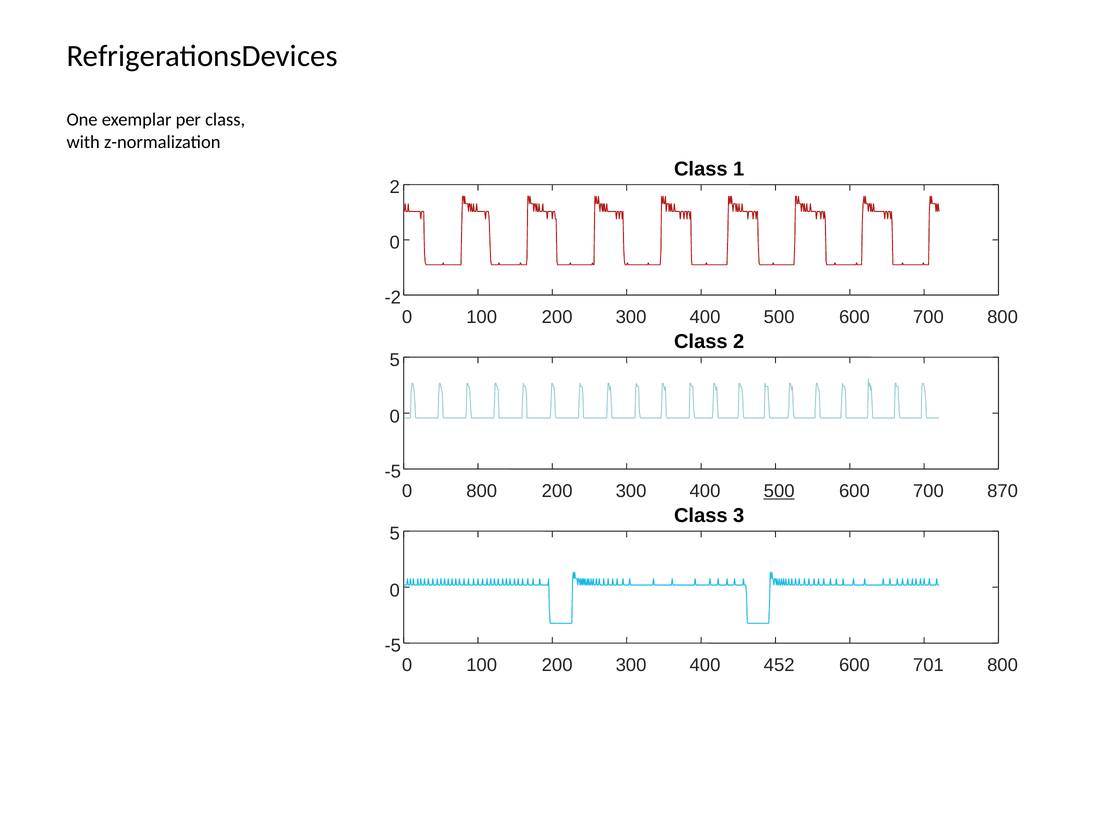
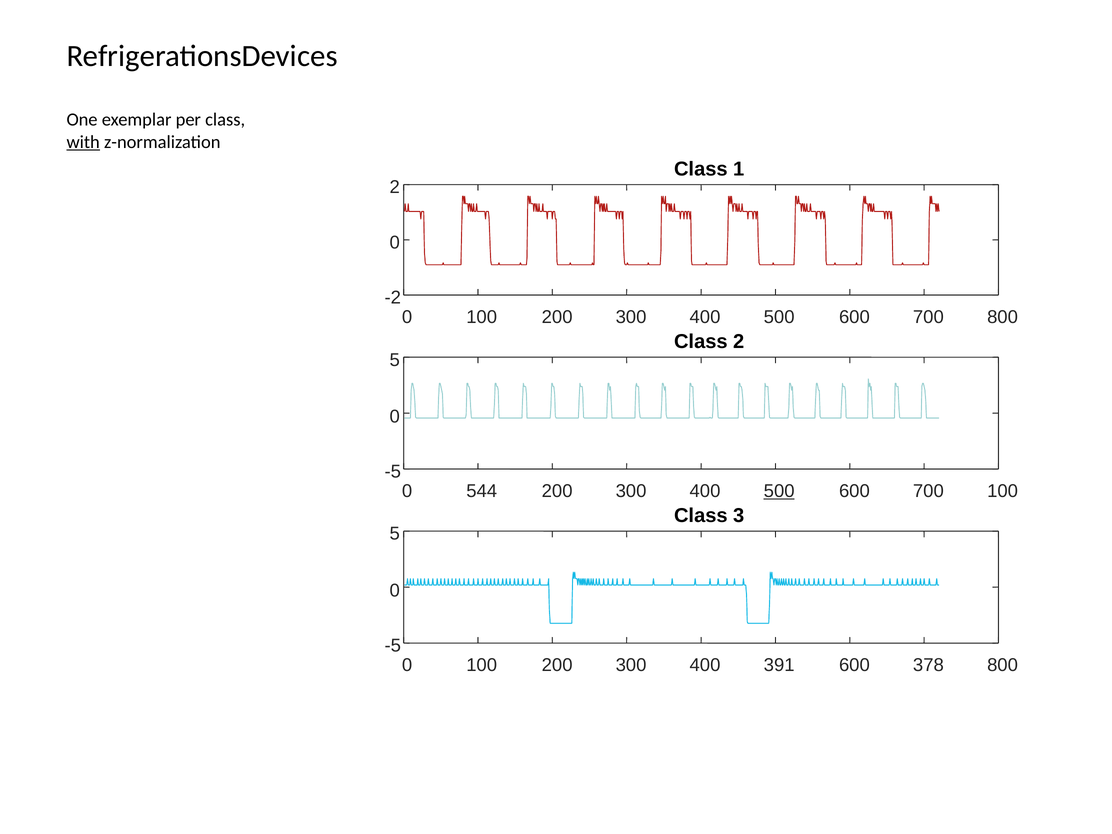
with underline: none -> present (83, 142)
0 800: 800 -> 544 (482, 491)
700 870: 870 -> 100 (1003, 491)
452: 452 -> 391 (779, 665)
701: 701 -> 378 (928, 665)
